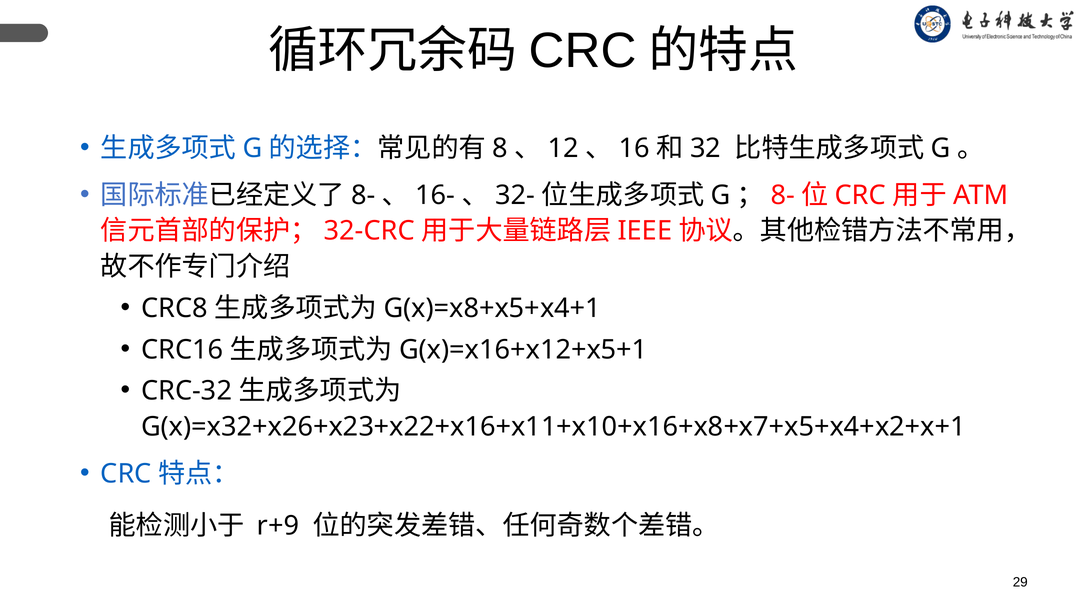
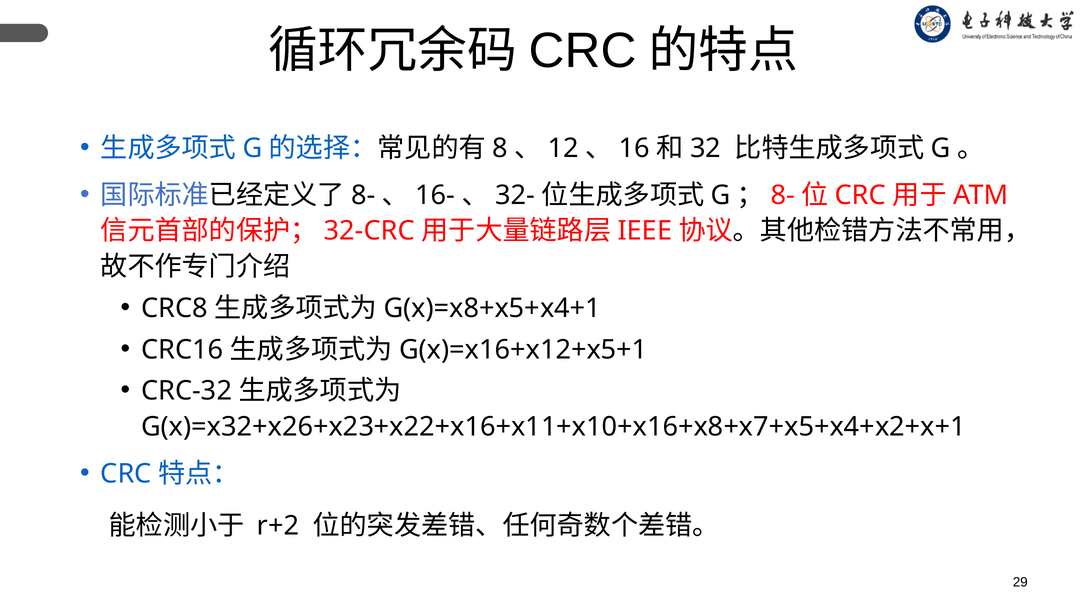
r+9: r+9 -> r+2 (278, 526)
